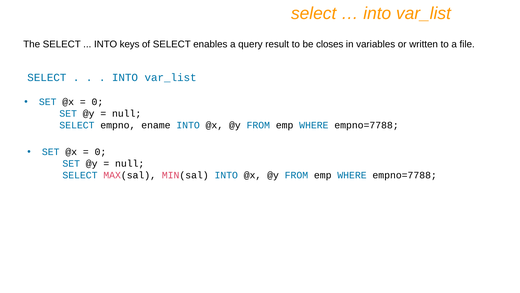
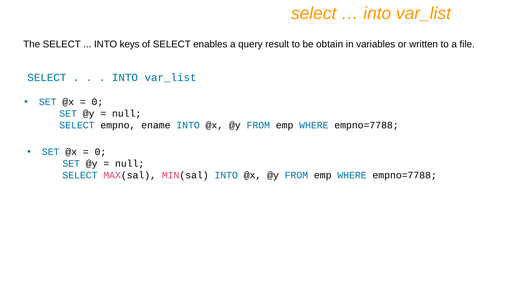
closes: closes -> obtain (330, 44)
